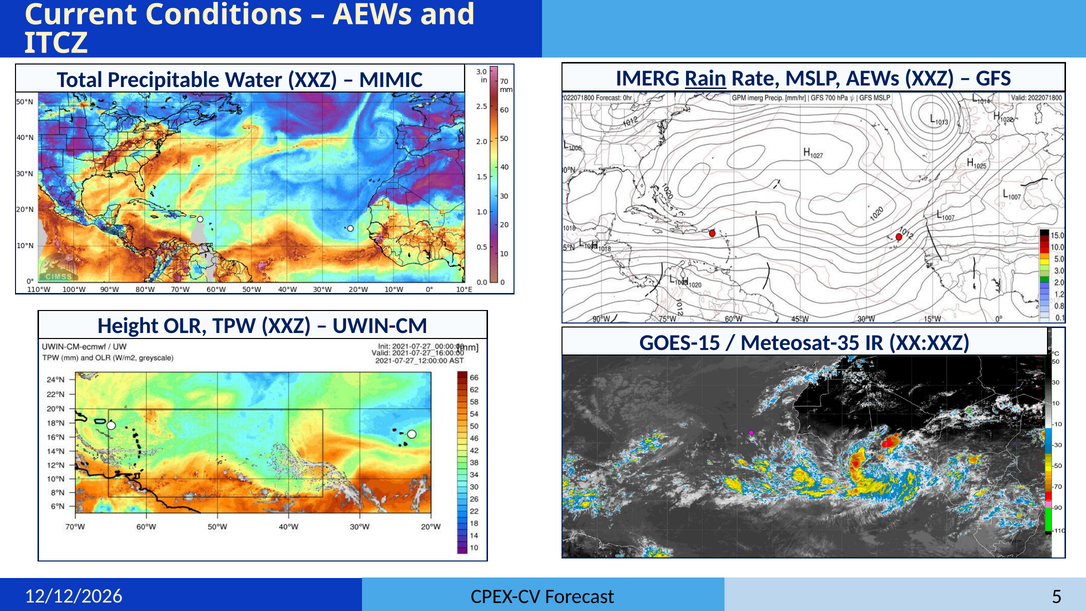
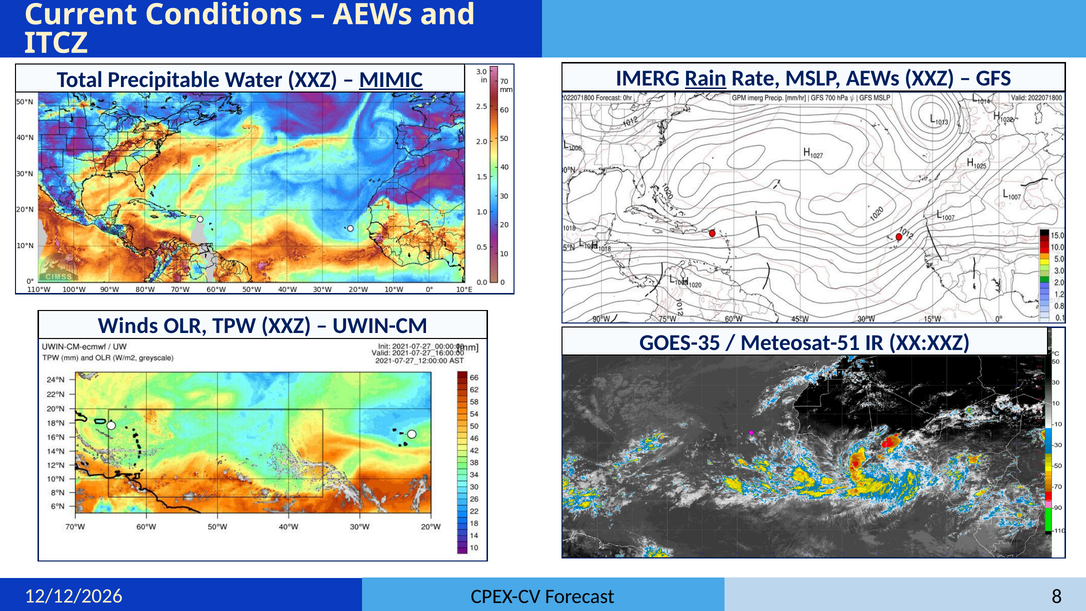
MIMIC underline: none -> present (391, 80)
Height: Height -> Winds (128, 326)
GOES-15: GOES-15 -> GOES-35 (680, 343)
Meteosat-35: Meteosat-35 -> Meteosat-51 (800, 343)
5: 5 -> 8 (1057, 596)
